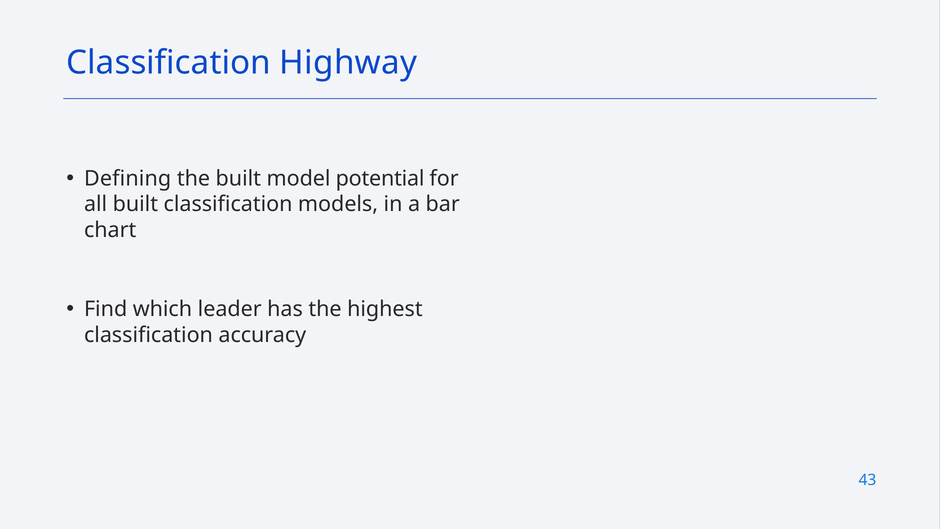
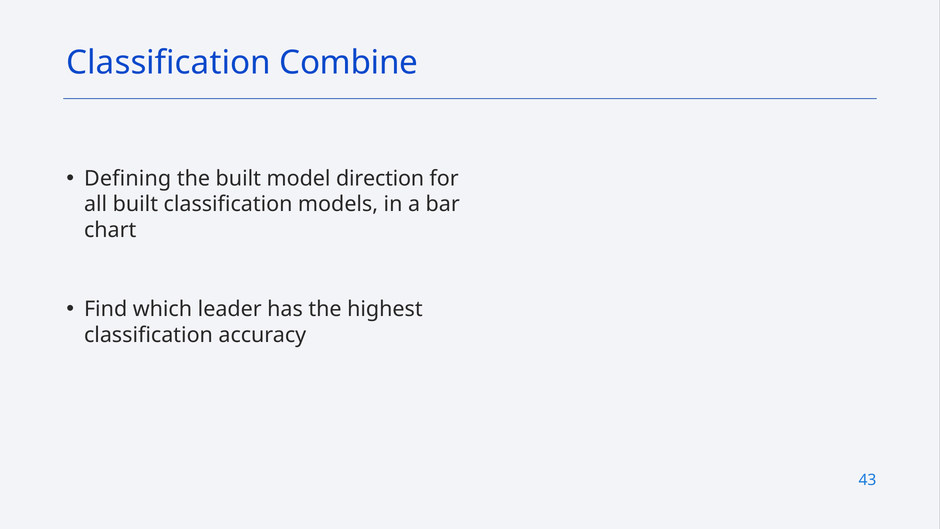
Highway: Highway -> Combine (349, 63)
potential: potential -> direction (380, 178)
